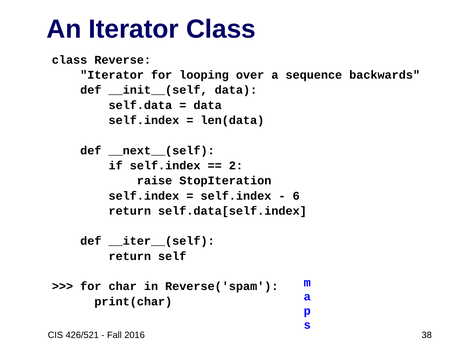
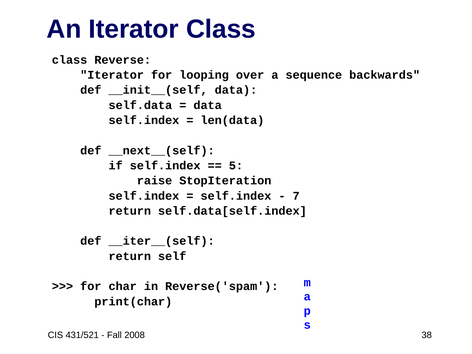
2: 2 -> 5 (236, 166)
6: 6 -> 7 (296, 196)
426/521: 426/521 -> 431/521 (82, 335)
2016: 2016 -> 2008 (135, 335)
